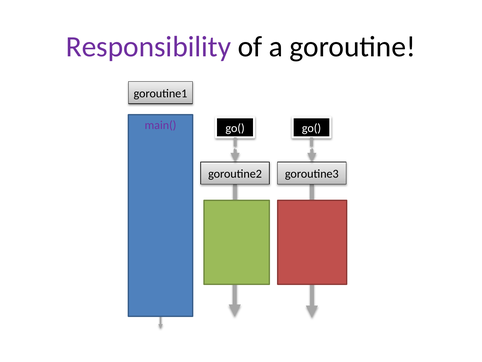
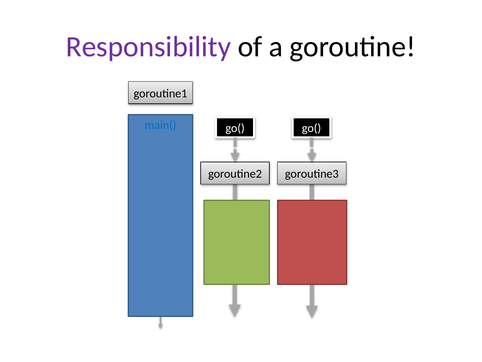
main( colour: purple -> blue (161, 125)
